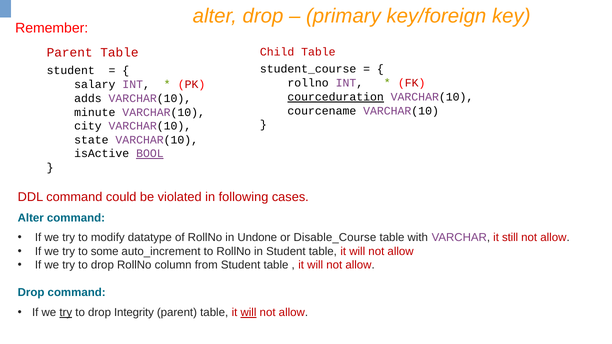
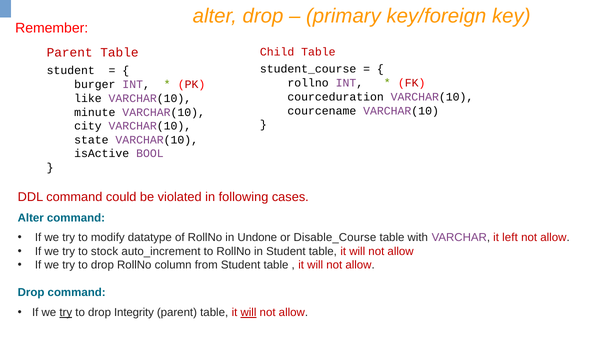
salary: salary -> burger (95, 85)
courceduration underline: present -> none (336, 97)
adds: adds -> like (88, 99)
BOOL underline: present -> none (150, 154)
still: still -> left (510, 238)
some: some -> stock (105, 252)
